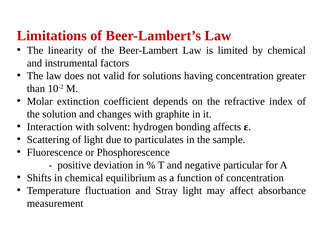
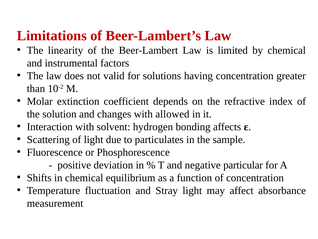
graphite: graphite -> allowed (172, 114)
